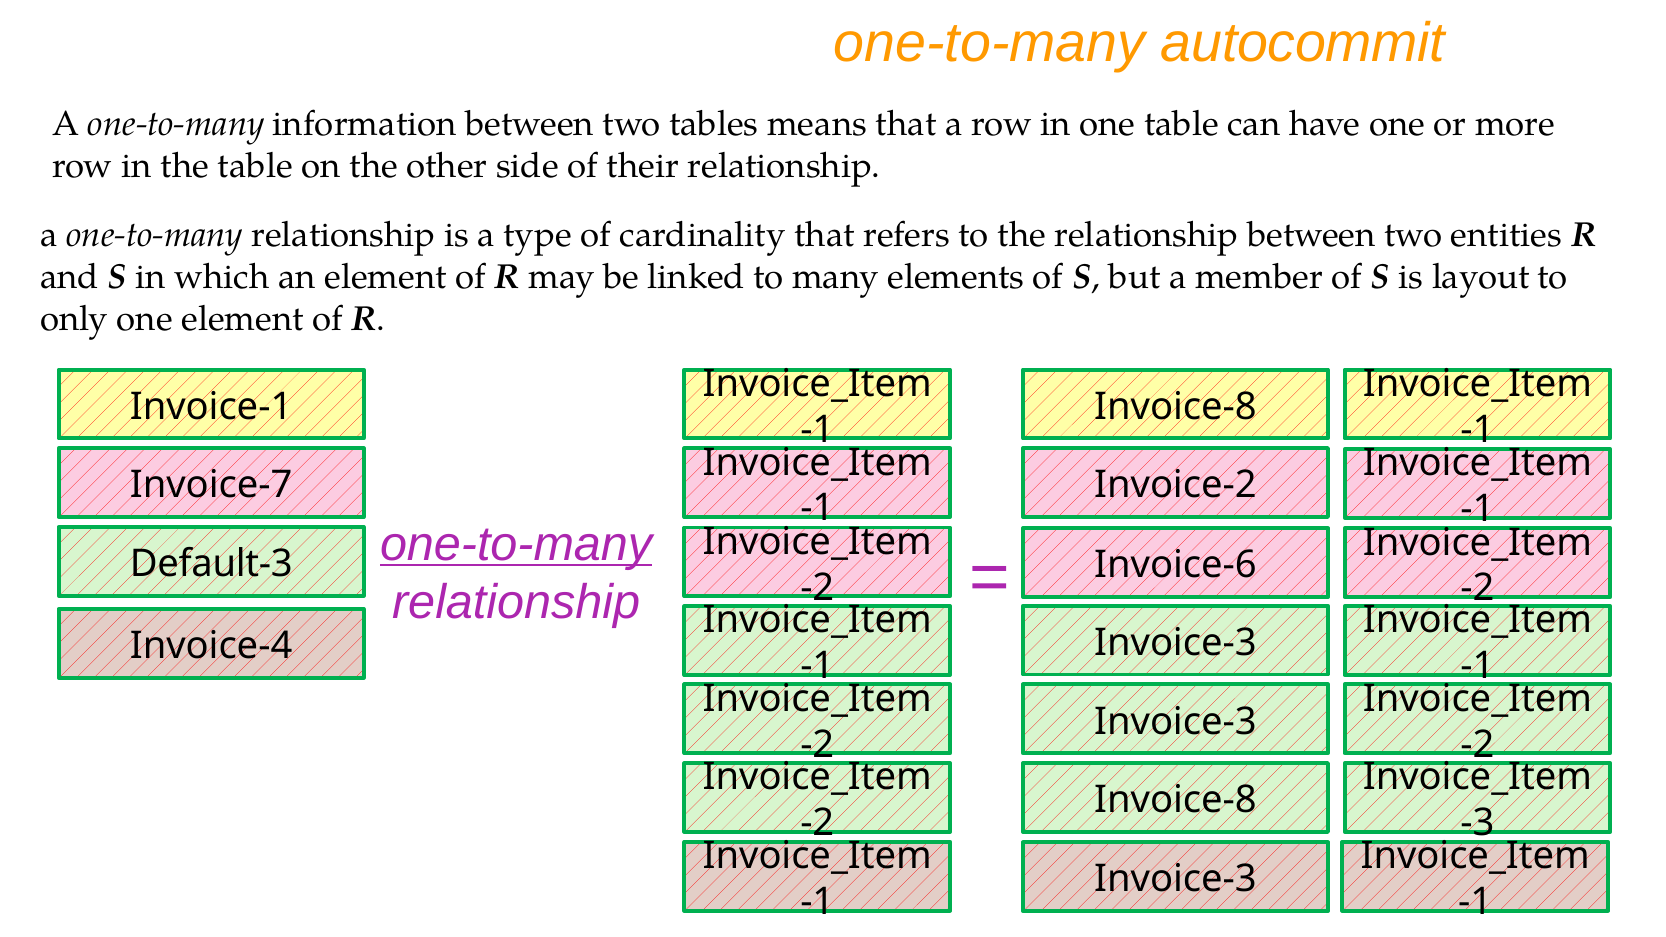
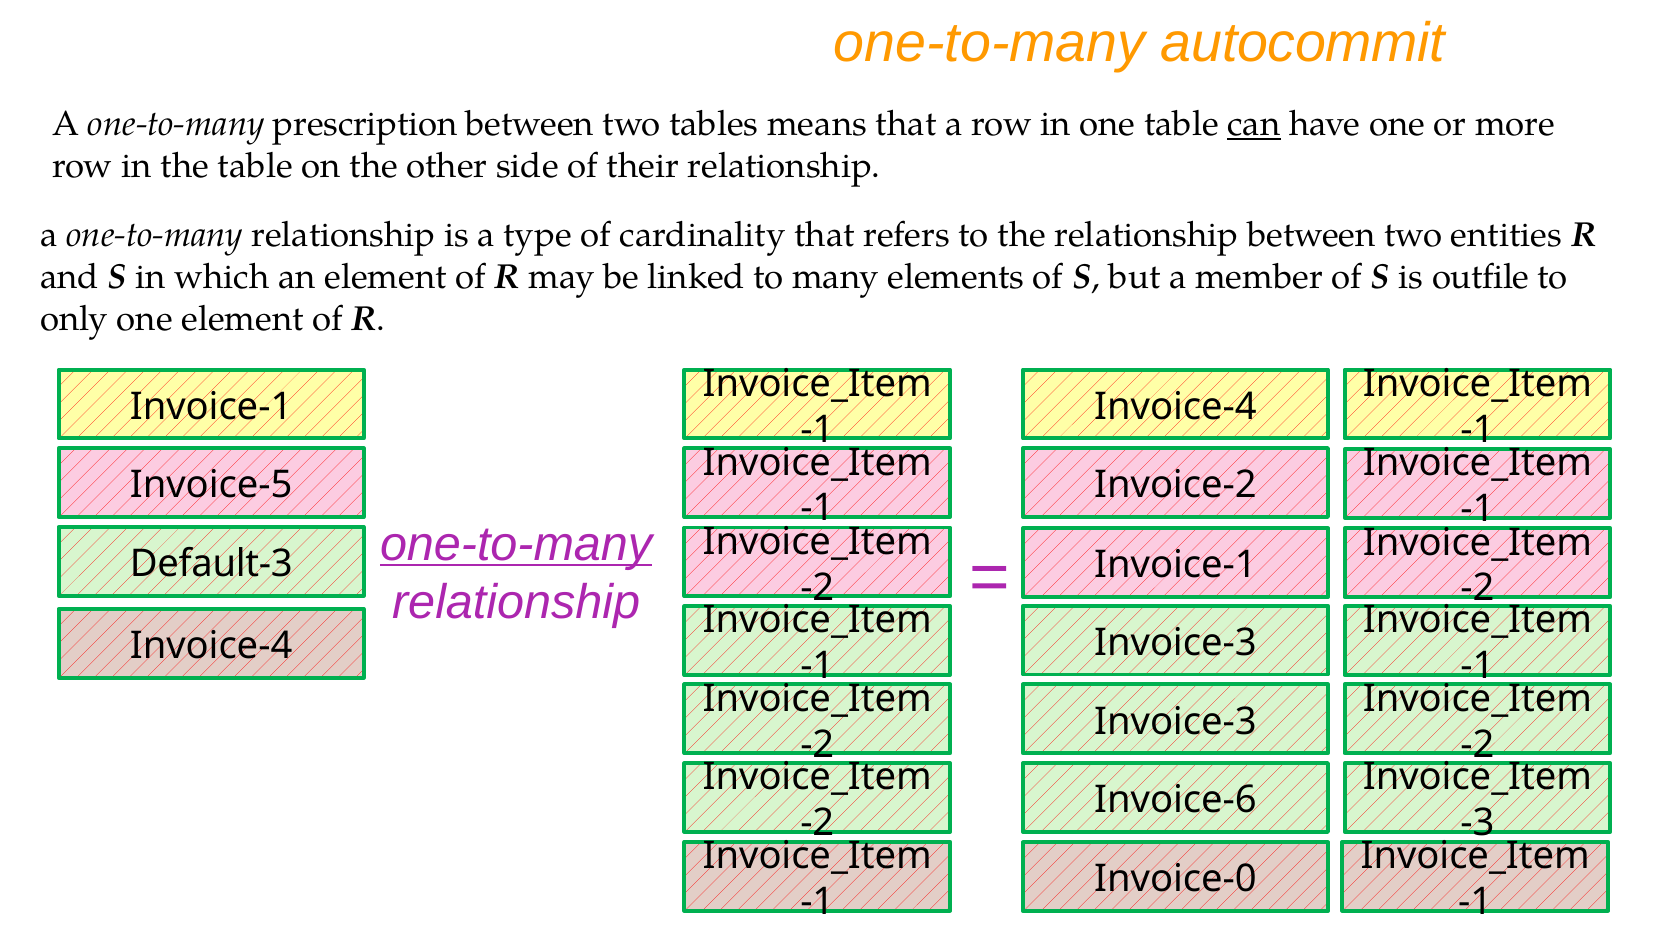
information: information -> prescription (365, 124)
can underline: none -> present (1254, 124)
layout: layout -> outfile (1481, 277)
Invoice-8: Invoice-8 -> Invoice-4 (1176, 407)
Invoice-7: Invoice-7 -> Invoice-5 (211, 485)
Invoice-6: Invoice-6 -> Invoice-1 (1176, 565)
Invoice-8: Invoice-8 -> Invoice-6 (1176, 800)
Invoice-3: Invoice-3 -> Invoice-0 (1176, 880)
